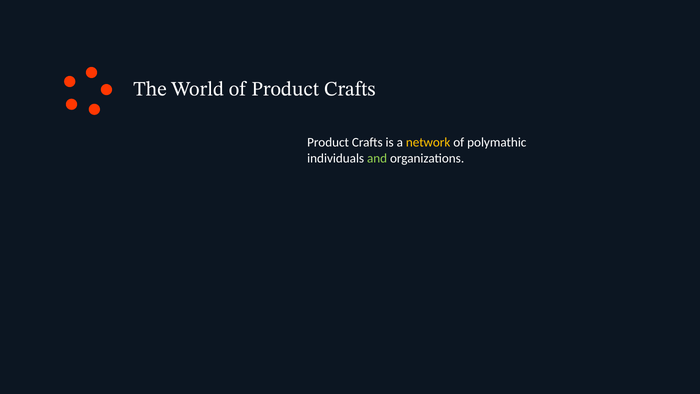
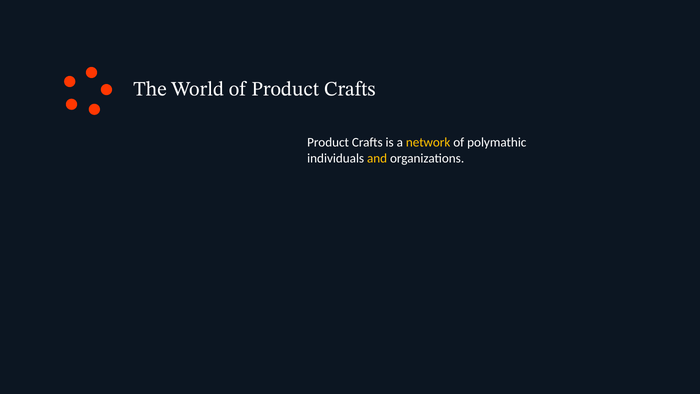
and colour: light green -> yellow (377, 158)
